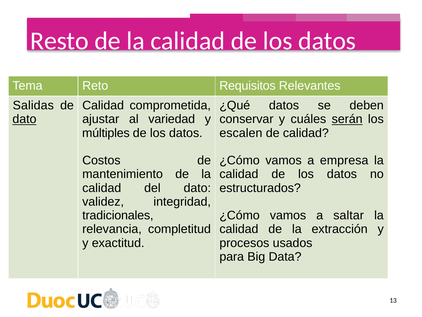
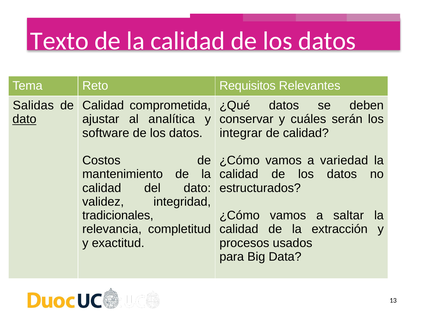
Resto: Resto -> Texto (59, 41)
variedad: variedad -> analítica (172, 119)
serán underline: present -> none (347, 119)
múltiples: múltiples -> software (106, 133)
escalen: escalen -> integrar (241, 133)
empresa: empresa -> variedad (344, 160)
